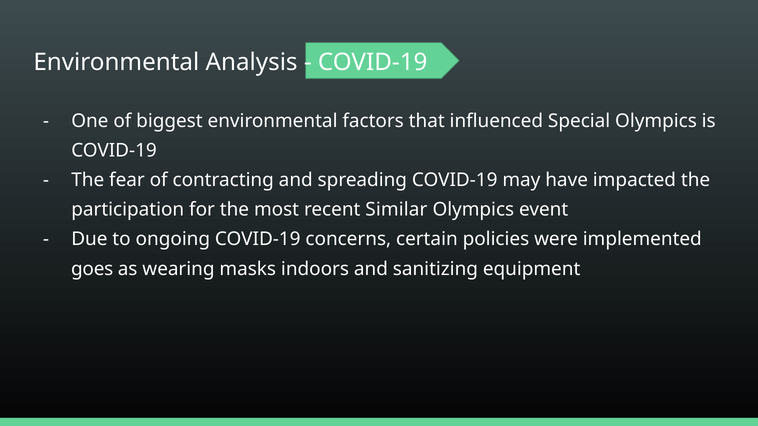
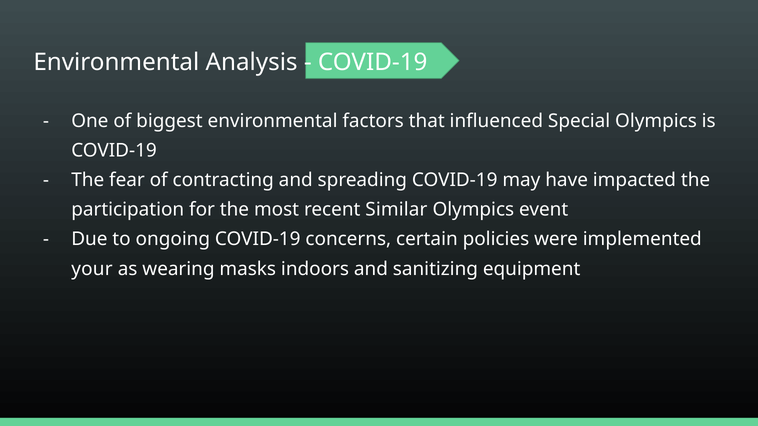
goes: goes -> your (92, 269)
